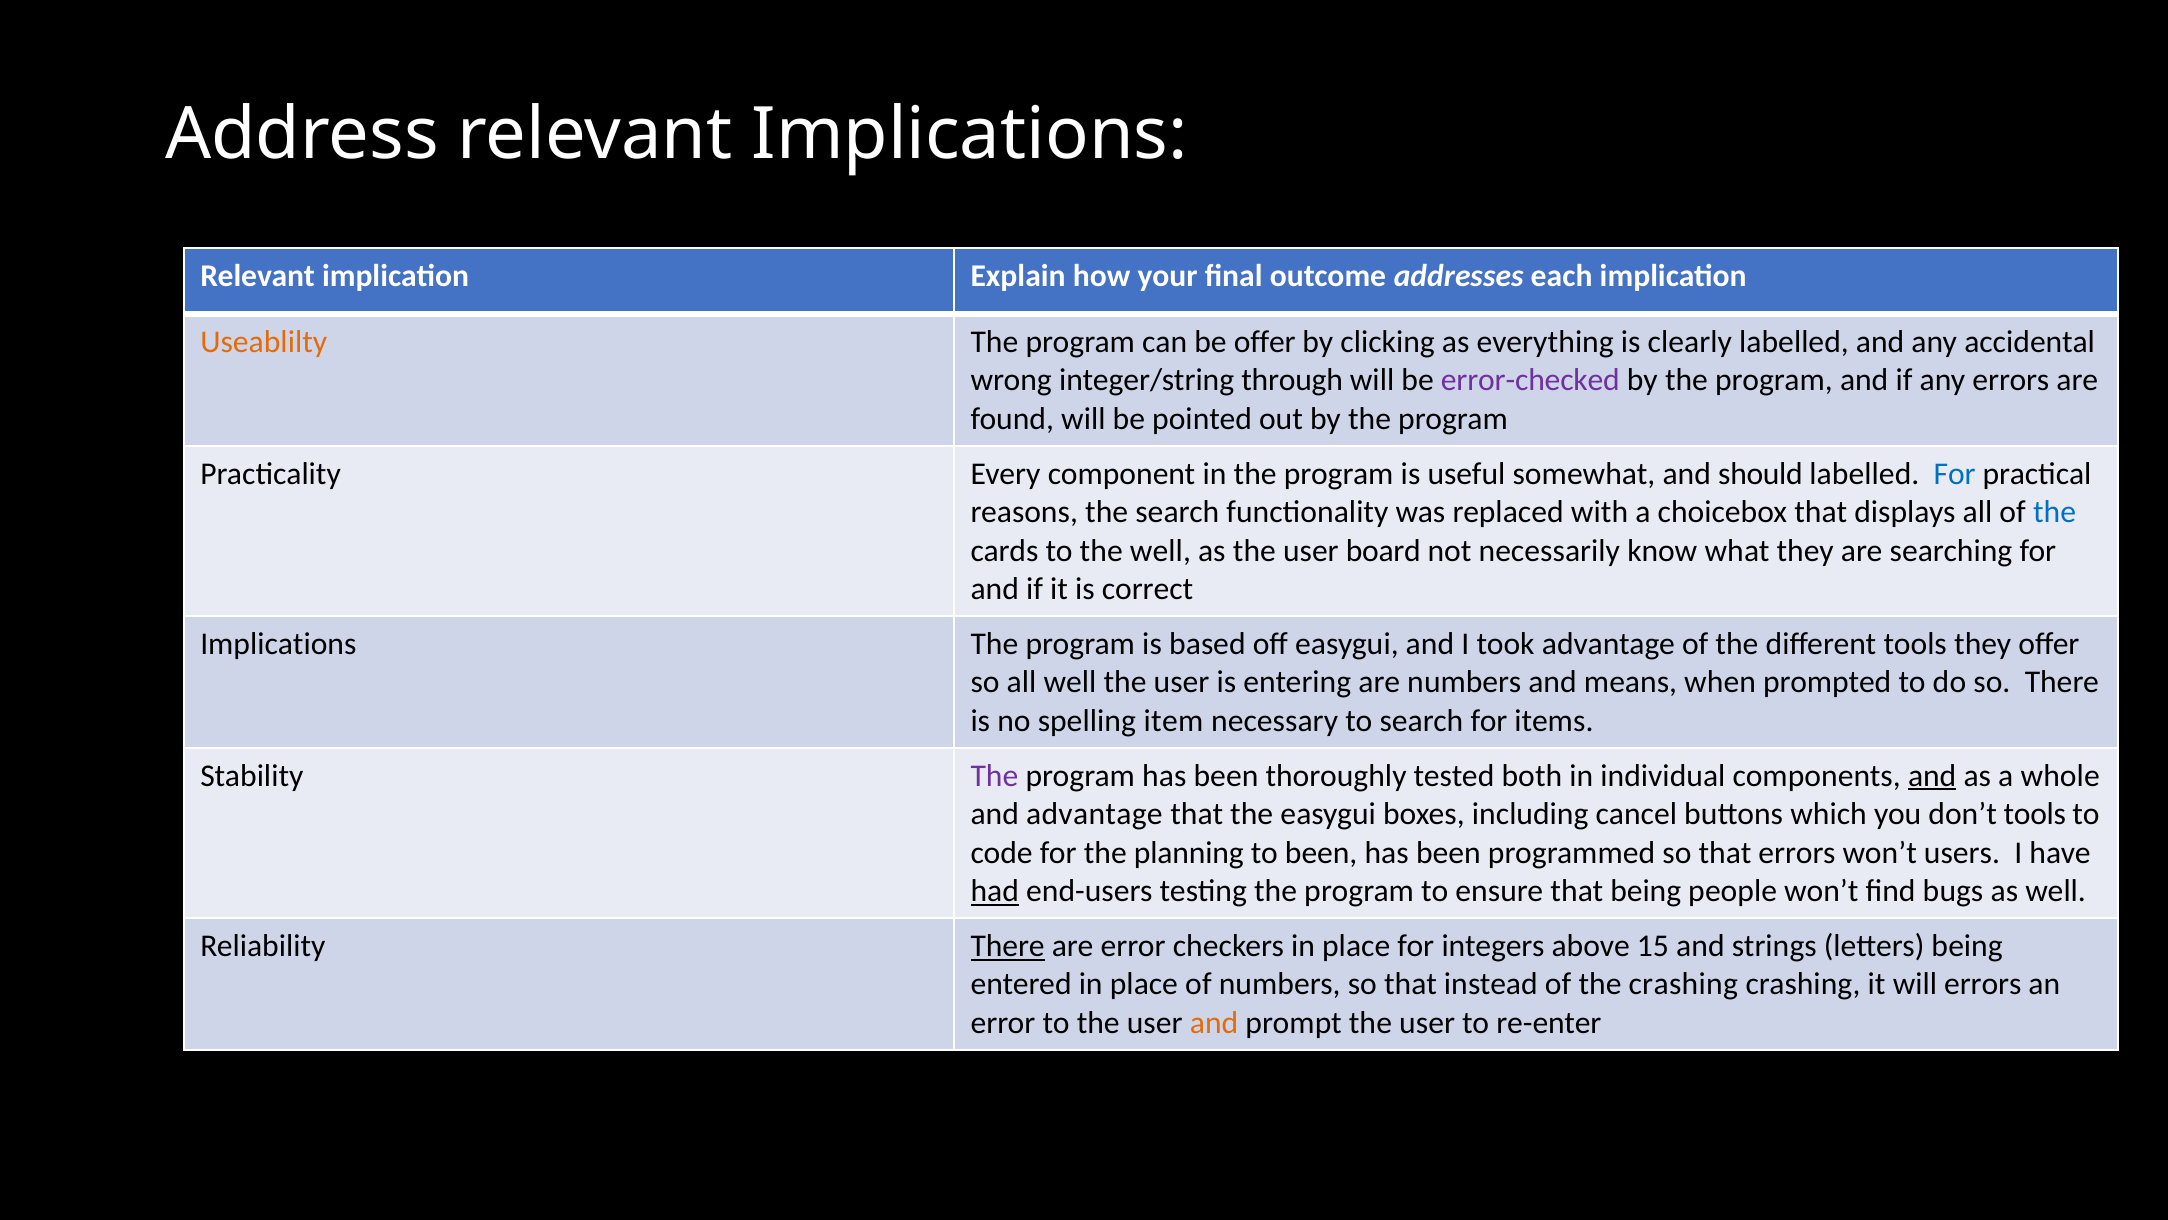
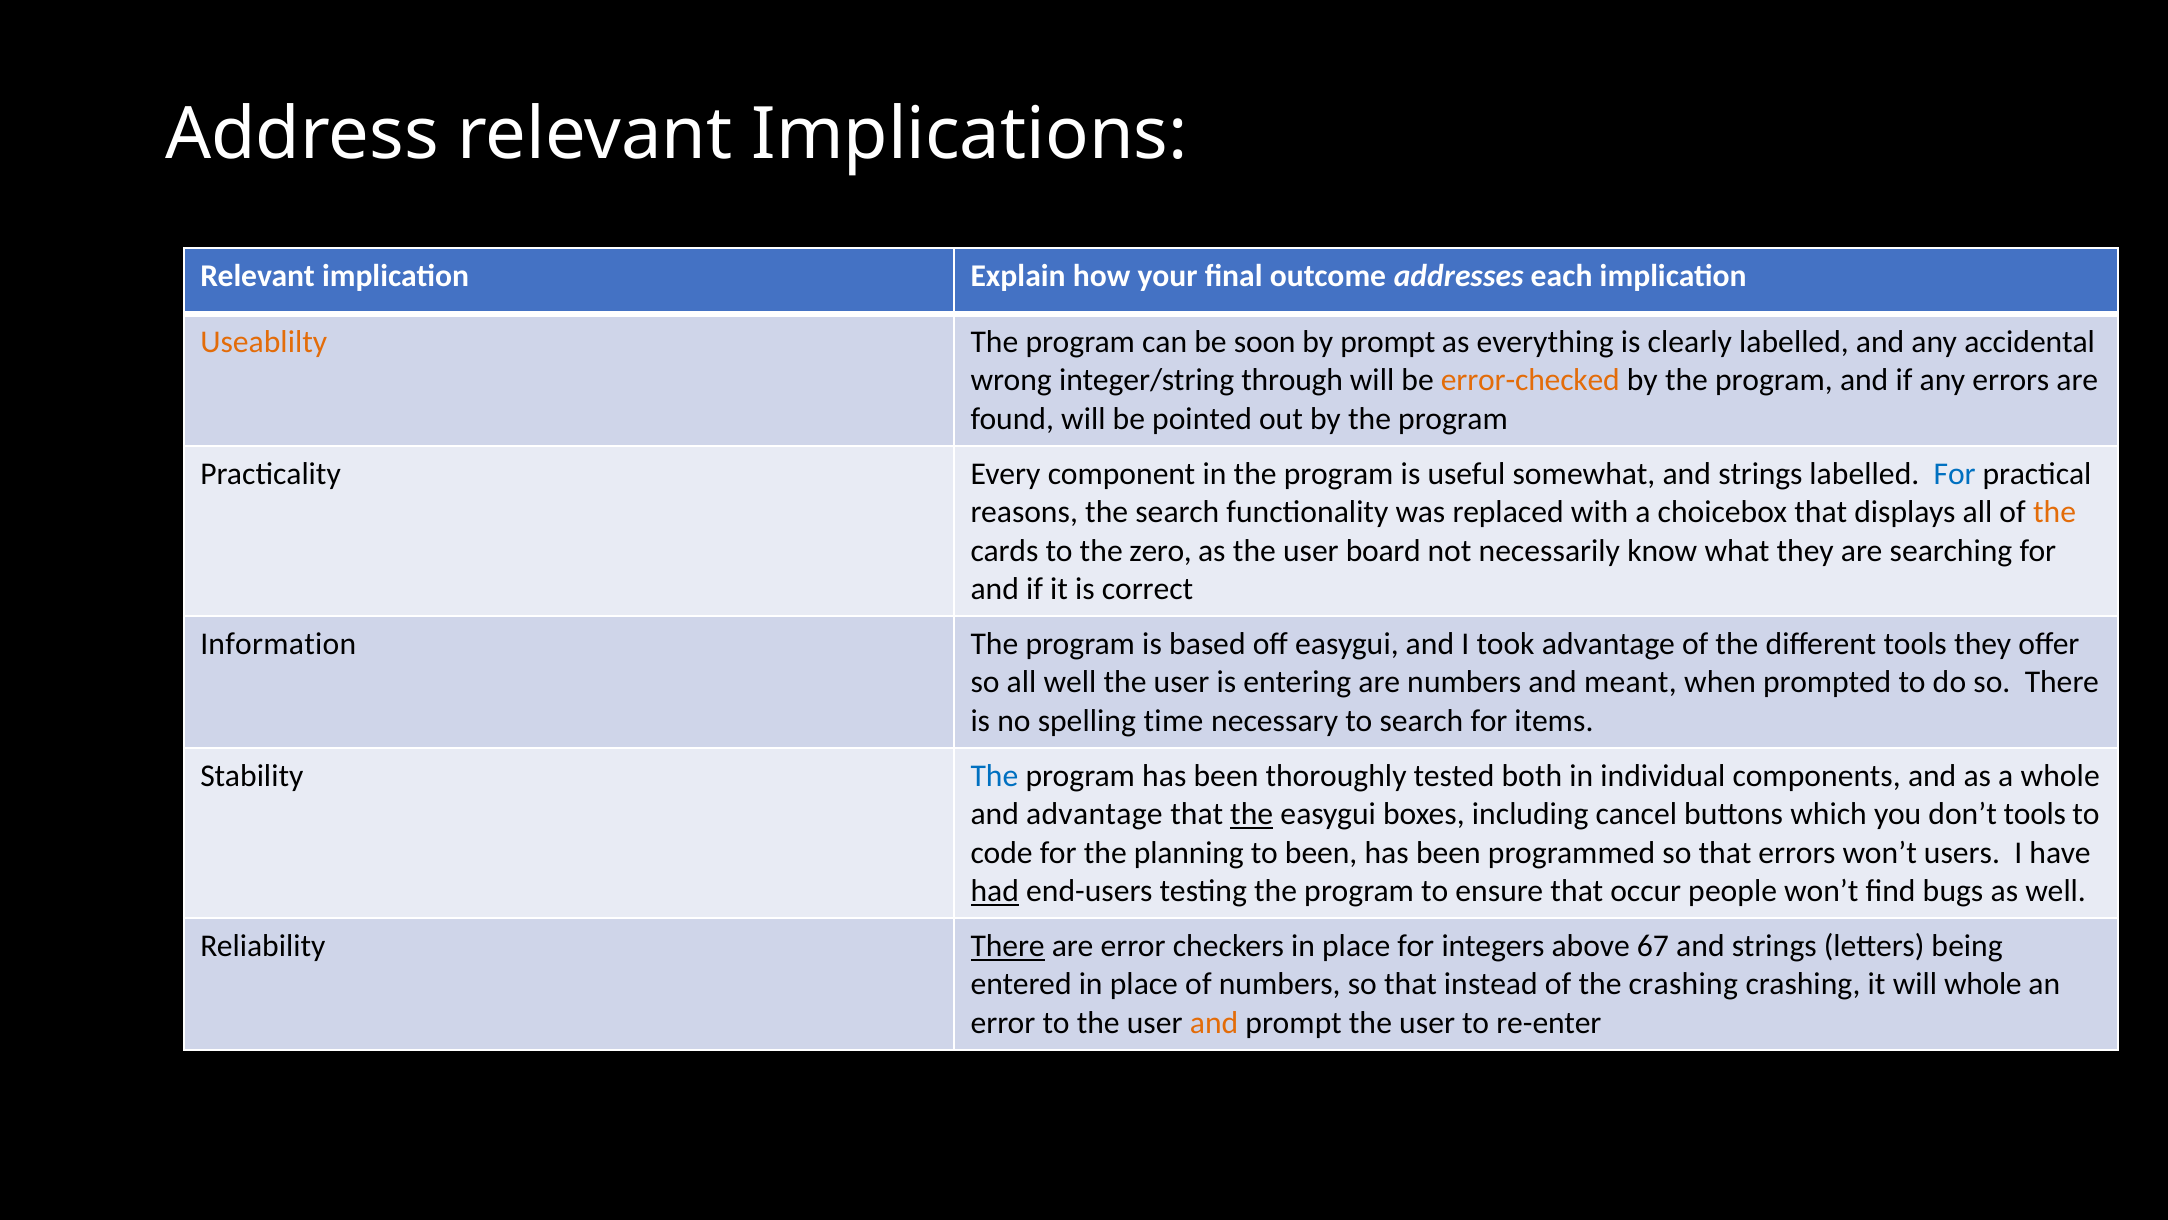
be offer: offer -> soon (1265, 342)
by clicking: clicking -> prompt (1388, 342)
error-checked colour: purple -> orange (1530, 380)
somewhat and should: should -> strings (1760, 473)
the colour: blue -> orange (2054, 512)
the well: well -> zero (1161, 550)
Implications: Implications -> Information (278, 644)
means: means -> meant (1630, 682)
item: item -> time (1173, 721)
The colour: purple -> blue (994, 775)
and underline: present -> none (1932, 775)
the underline: none -> present (1252, 814)
that being: being -> occur (1646, 891)
15: 15 -> 67 (1653, 946)
will errors: errors -> whole (1983, 984)
